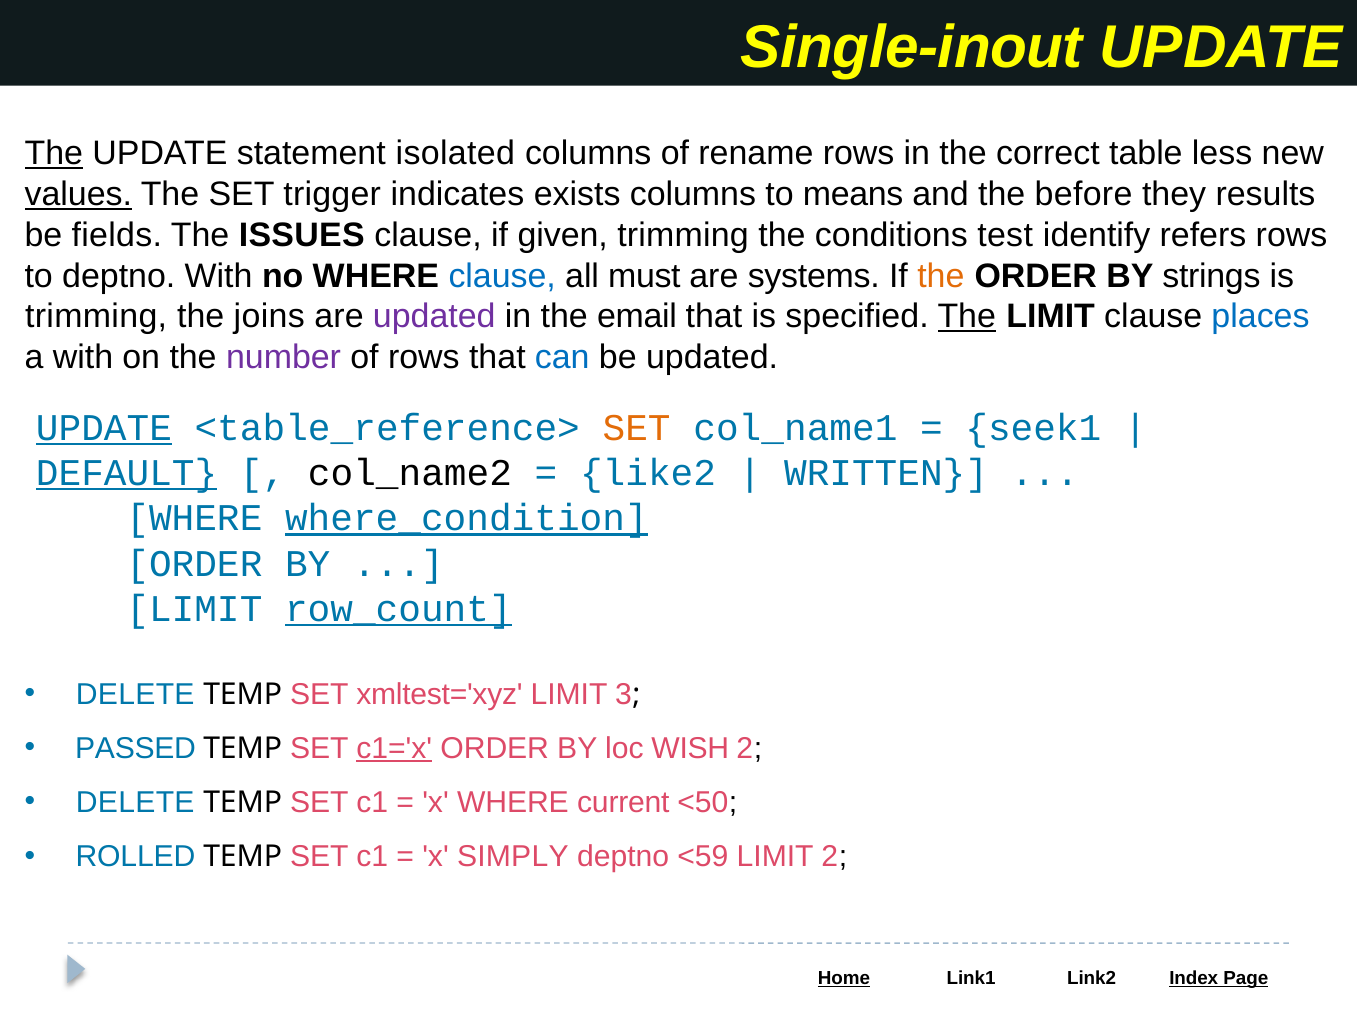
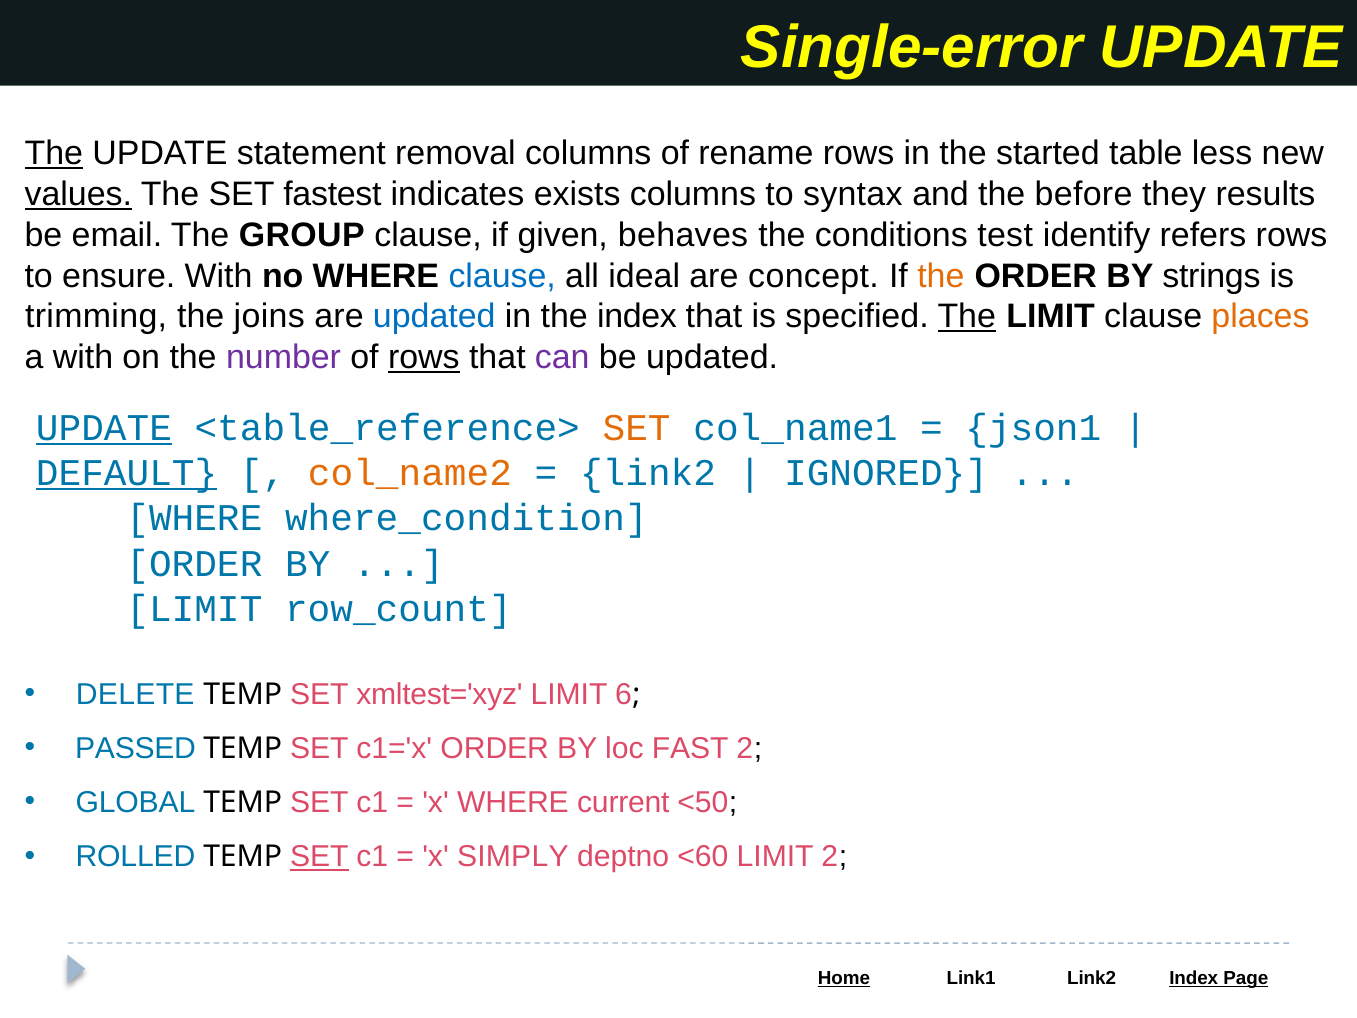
Single-inout: Single-inout -> Single-error (912, 47)
isolated: isolated -> removal (455, 154)
correct: correct -> started (1048, 154)
trigger: trigger -> fastest (332, 194)
means: means -> syntax (853, 194)
fields: fields -> email (117, 235)
ISSUES: ISSUES -> GROUP (302, 235)
given trimming: trimming -> behaves (683, 235)
to deptno: deptno -> ensure (119, 276)
must: must -> ideal (644, 276)
systems: systems -> concept (814, 276)
updated colour: purple -> blue (434, 317)
the email: email -> index (637, 317)
places colour: blue -> orange (1261, 317)
rows underline: none -> present (424, 357)
can colour: blue -> purple (562, 357)
seek1: seek1 -> json1 (1033, 428)
col_name2 colour: black -> orange (410, 473)
like2: like2 -> link2 (648, 473)
WRITTEN: WRITTEN -> IGNORED (886, 473)
where_condition underline: present -> none (466, 518)
row_count underline: present -> none (398, 609)
3: 3 -> 6 (624, 694)
c1='x underline: present -> none (394, 748)
WISH: WISH -> FAST (690, 748)
DELETE: DELETE -> GLOBAL (135, 802)
SET underline: none -> present (319, 857)
<59: <59 -> <60 (703, 857)
